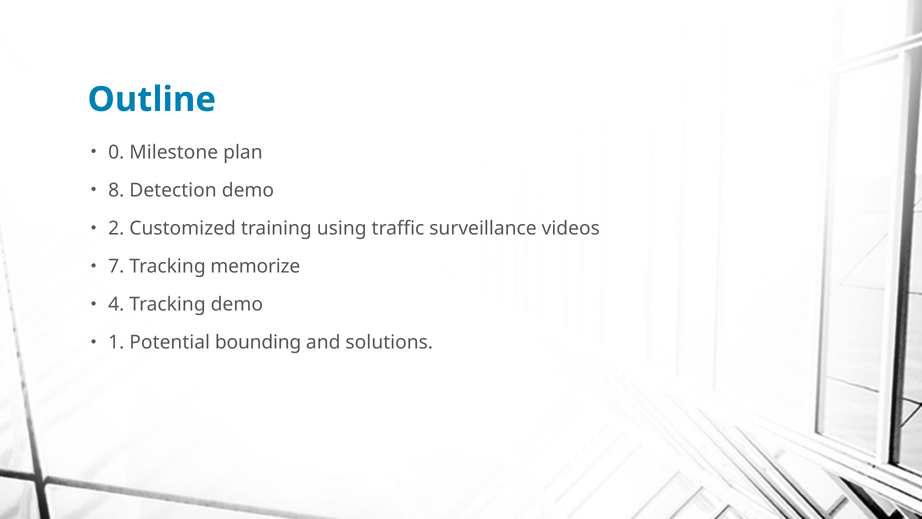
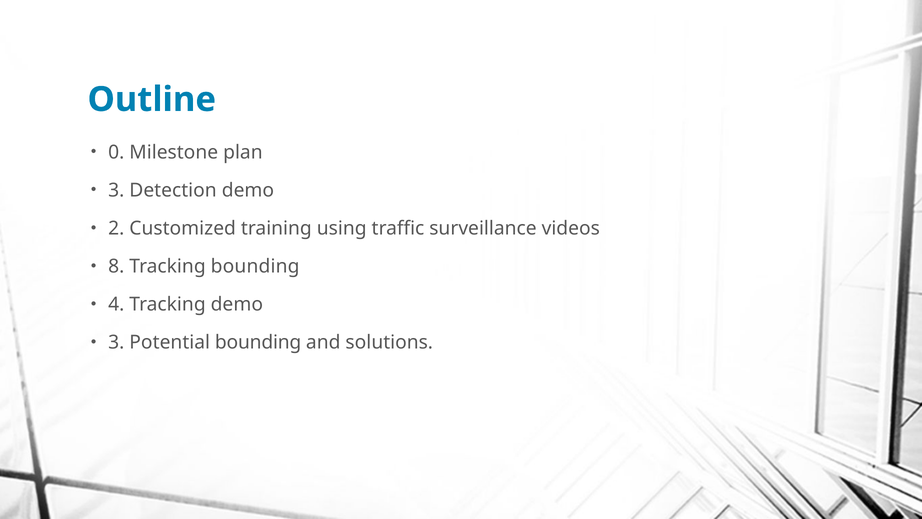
8: 8 -> 3 (116, 190)
7: 7 -> 8 (116, 266)
Tracking memorize: memorize -> bounding (255, 266)
1: 1 -> 3 (116, 342)
